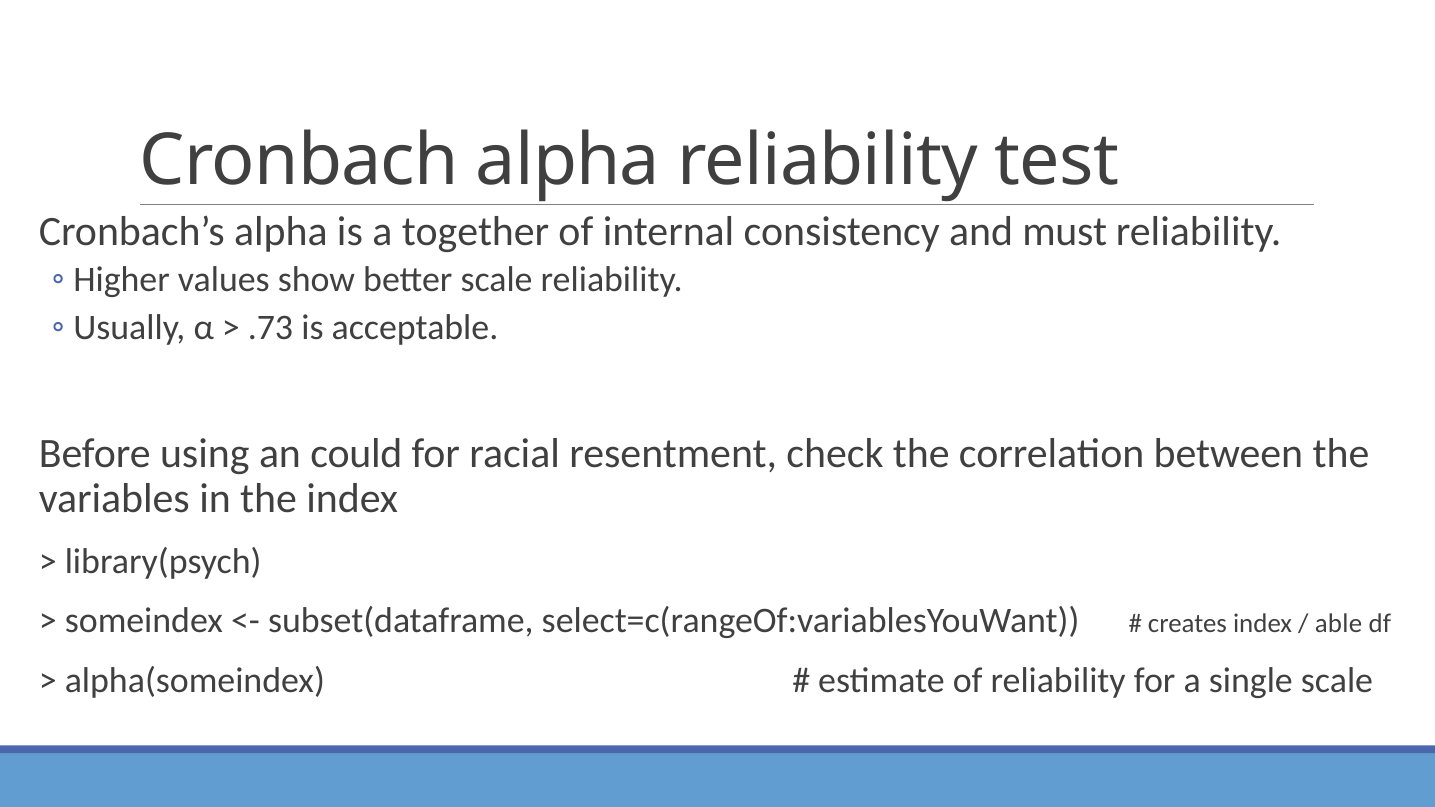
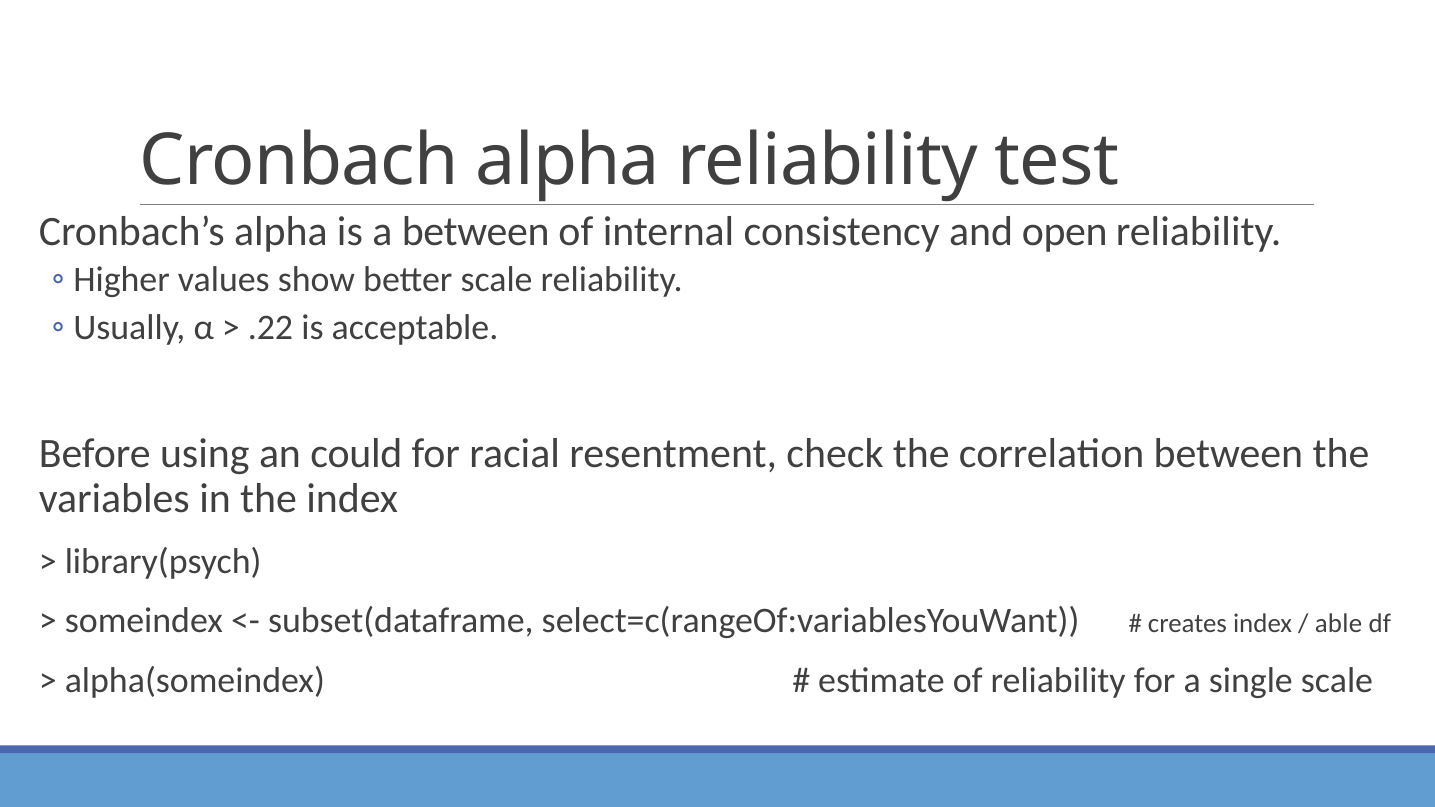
a together: together -> between (476, 232)
must: must -> open (1065, 232)
.73: .73 -> .22 (270, 328)
